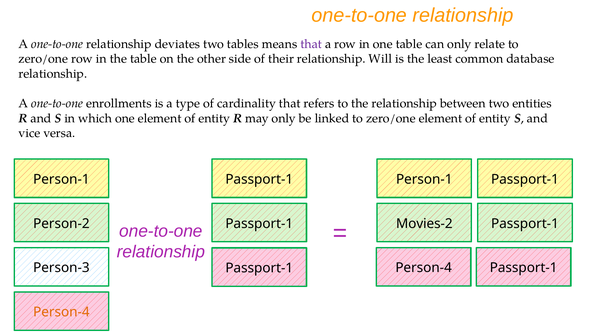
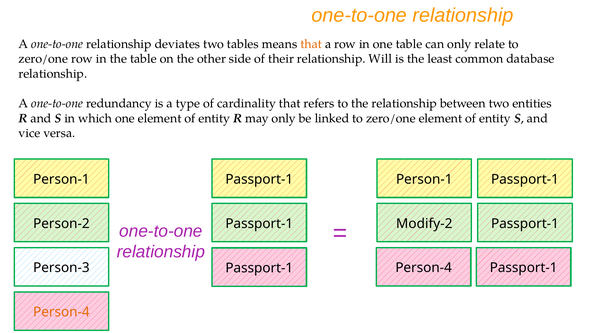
that colour: purple -> orange (311, 44)
enrollments: enrollments -> redundancy (119, 104)
Movies-2: Movies-2 -> Modify-2 (424, 224)
